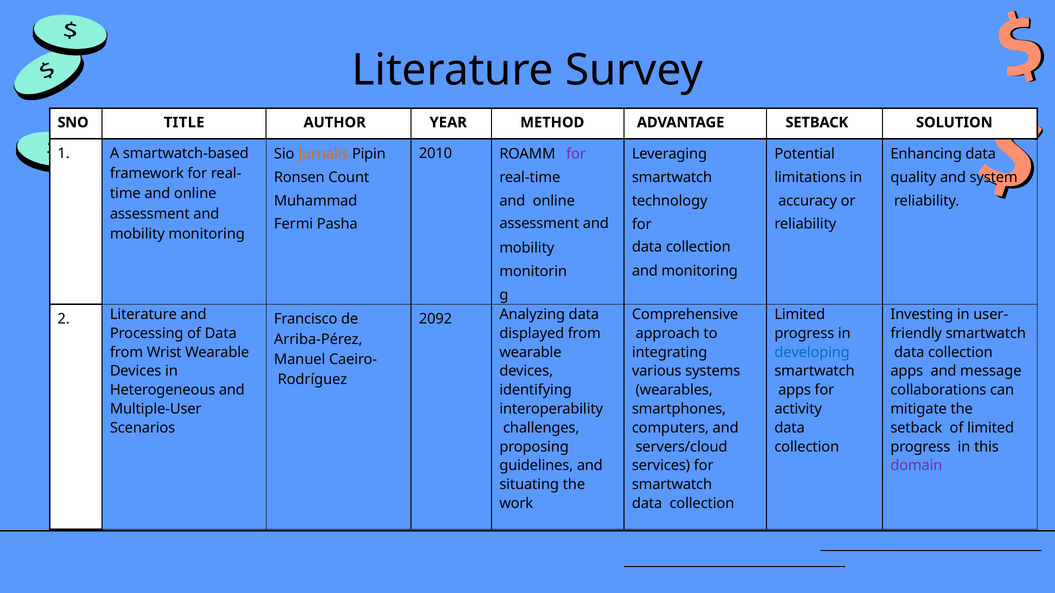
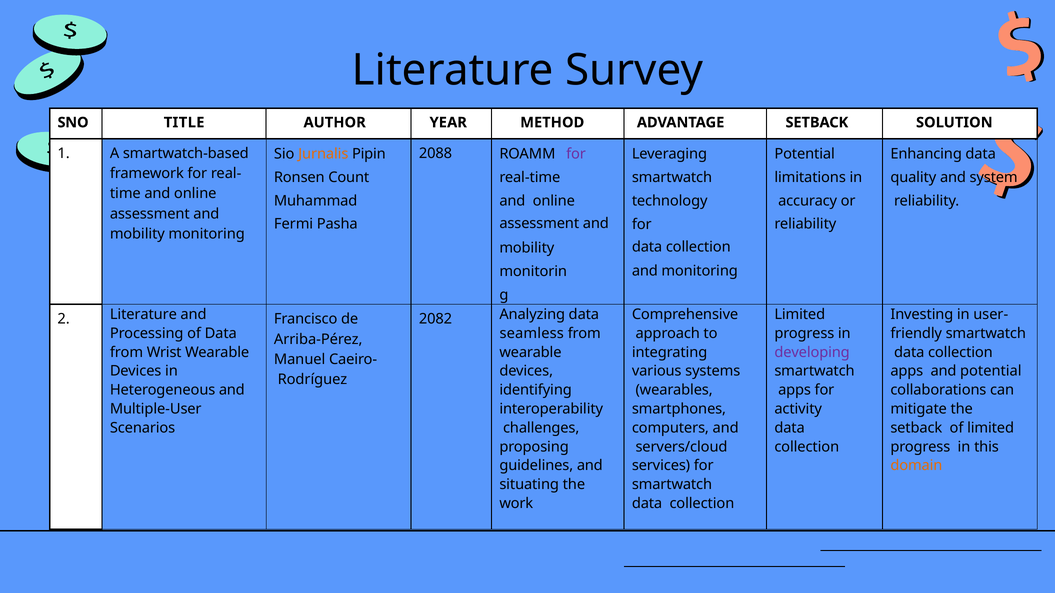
2010: 2010 -> 2088 (435, 153)
2092: 2092 -> 2082 (435, 319)
displayed: displayed -> seamless (532, 334)
developing colour: blue -> purple (812, 353)
and message: message -> potential (991, 371)
domain colour: purple -> orange (916, 466)
